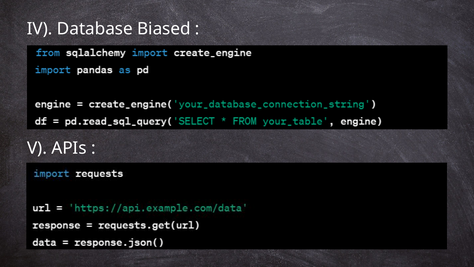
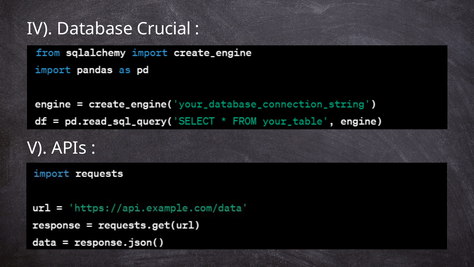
Biased: Biased -> Crucial (164, 29)
